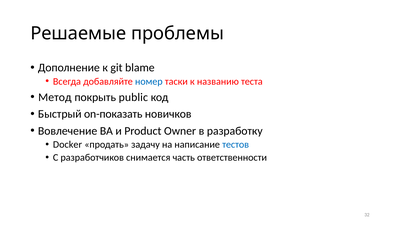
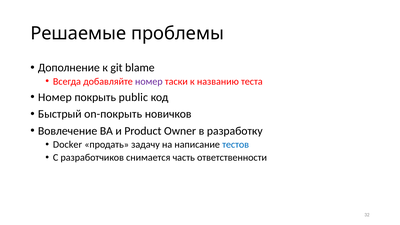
номер colour: blue -> purple (149, 81)
Метод: Метод -> Номер (55, 97)
on-показать: on-показать -> on-покрыть (113, 114)
